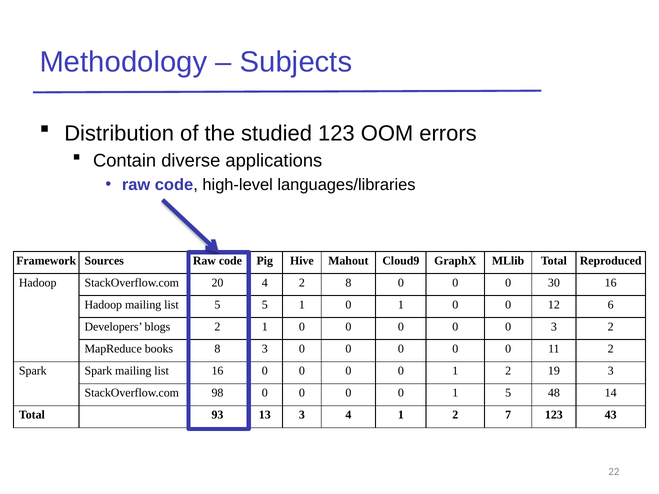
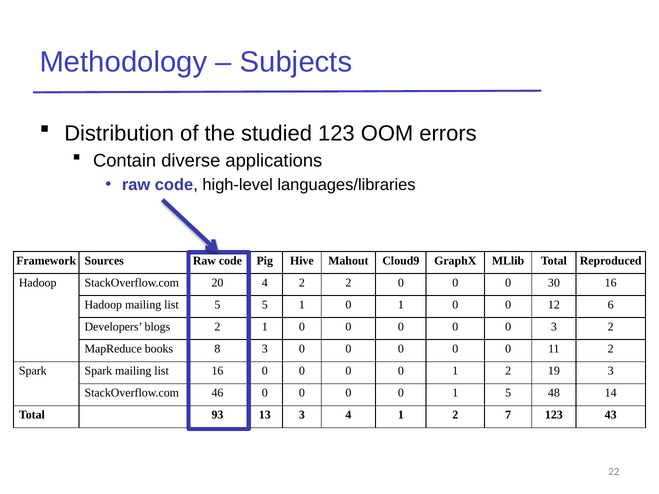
2 8: 8 -> 2 (348, 283)
98: 98 -> 46 (217, 393)
